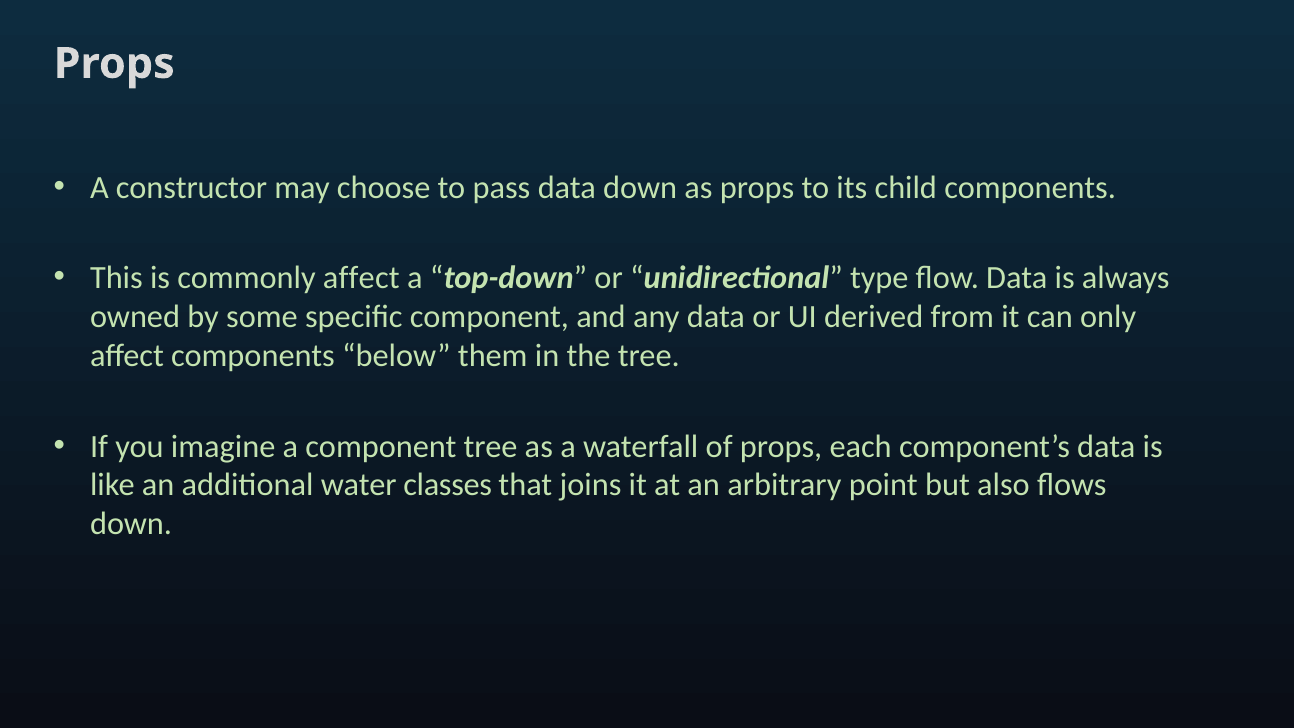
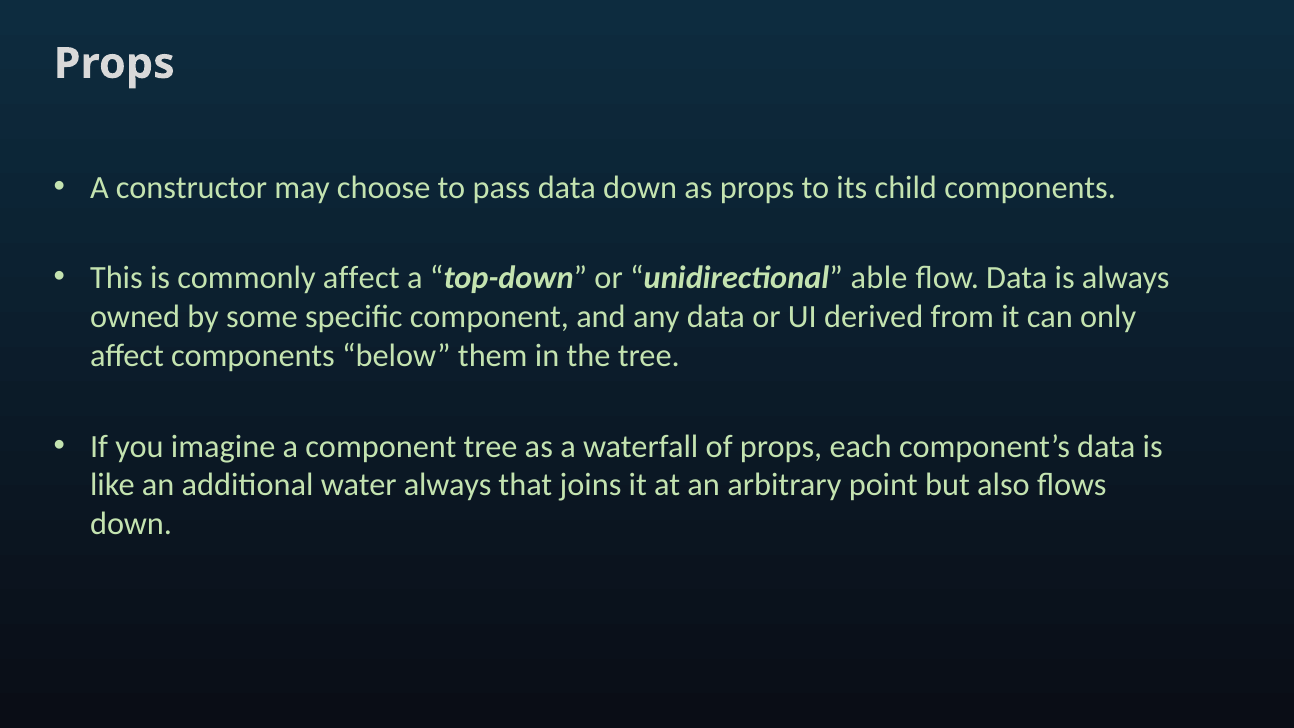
type: type -> able (879, 278)
water classes: classes -> always (448, 485)
